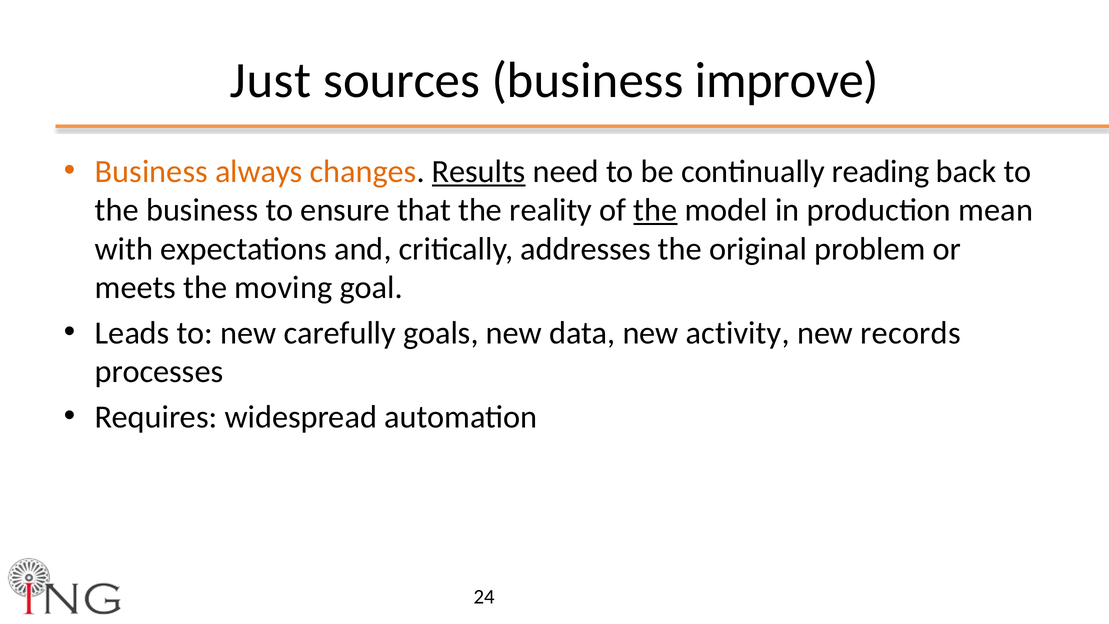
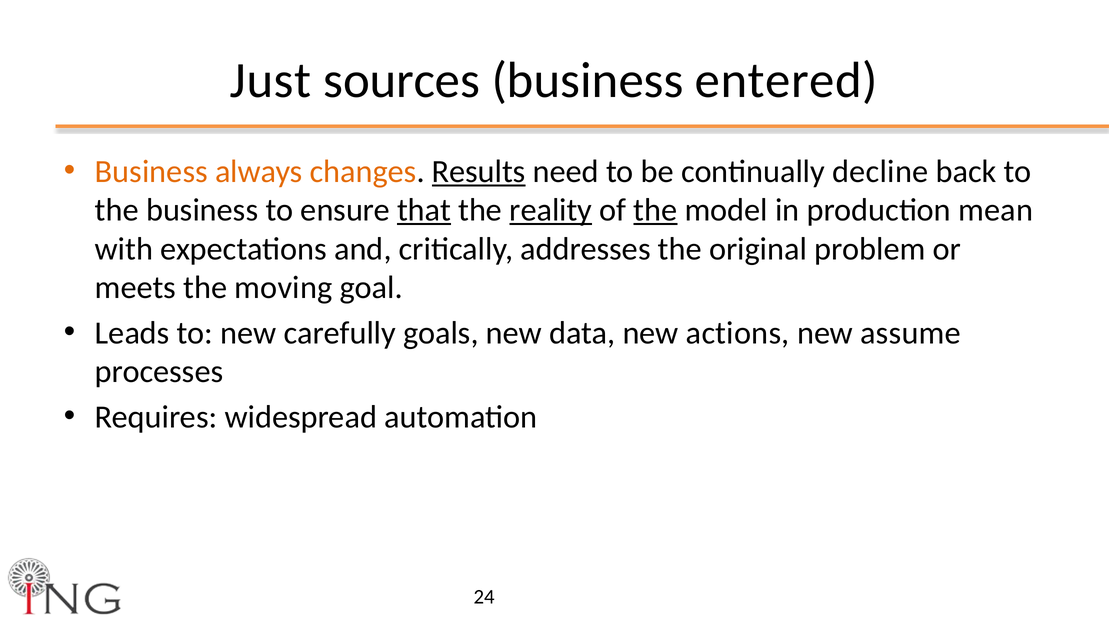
improve: improve -> entered (786, 81)
reading: reading -> decline (880, 171)
that underline: none -> present (424, 210)
reality underline: none -> present (551, 210)
activity: activity -> actions (738, 333)
records: records -> assume (911, 333)
